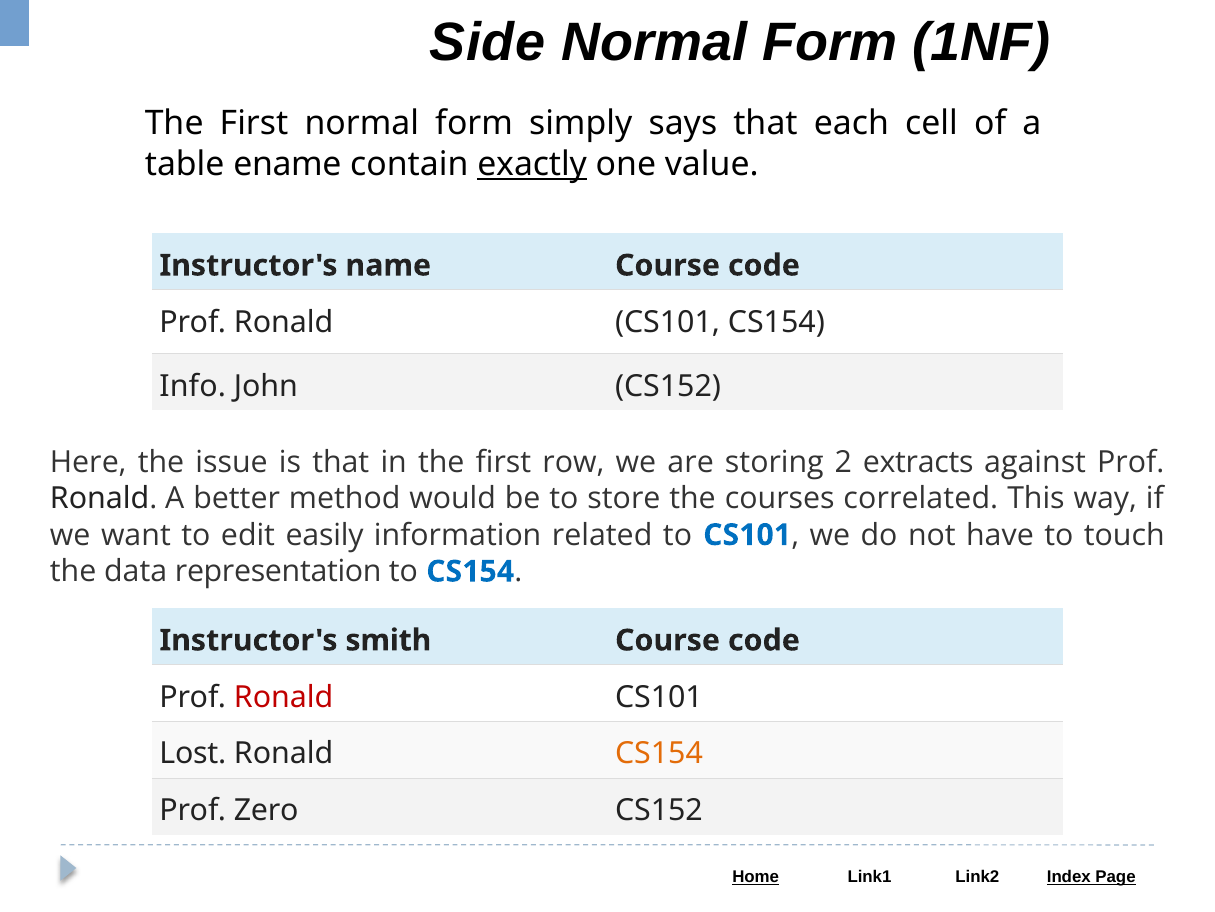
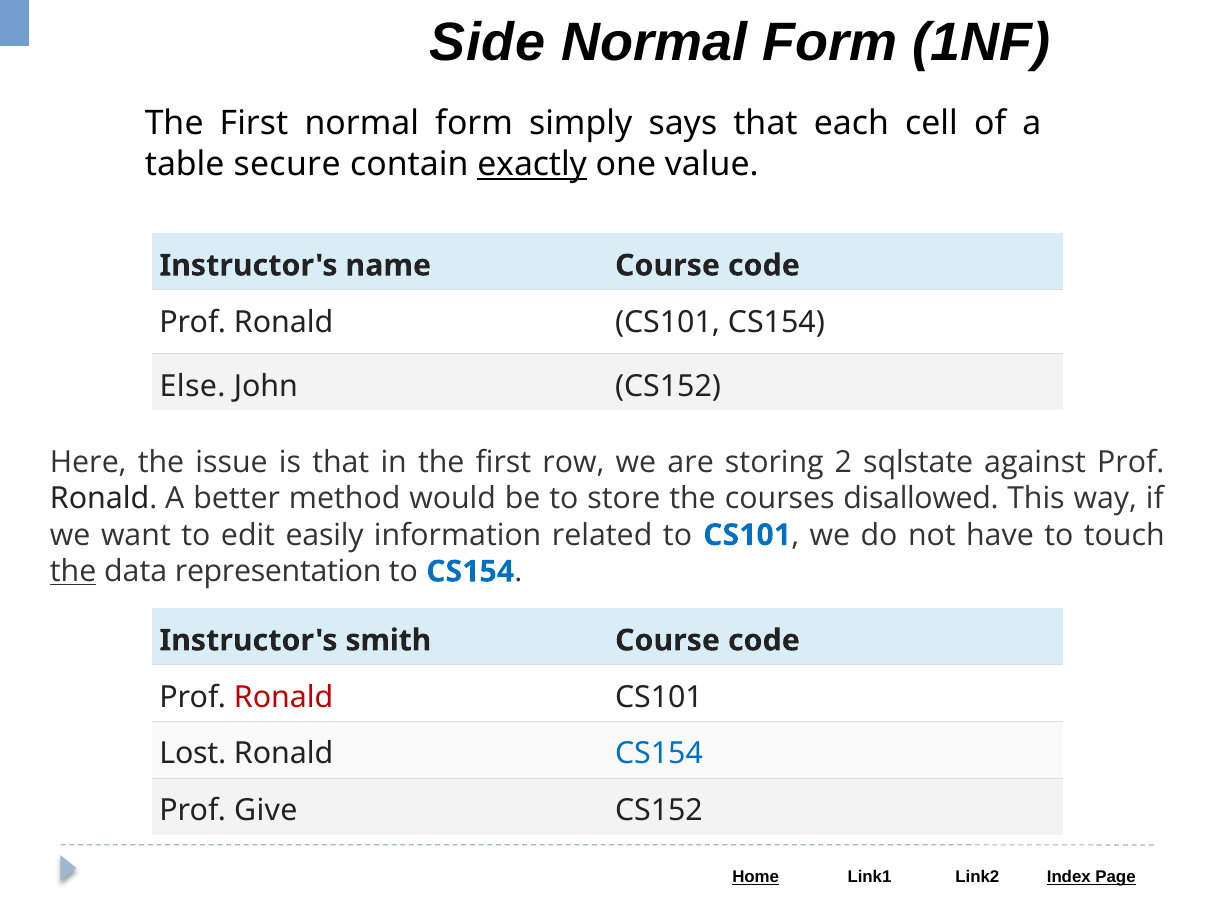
ename: ename -> secure (287, 164)
Info: Info -> Else (193, 386)
extracts: extracts -> sqlstate (918, 462)
correlated: correlated -> disallowed (921, 498)
the underline: none -> present (73, 571)
CS154 colour: orange -> blue (659, 753)
Zero: Zero -> Give (266, 810)
